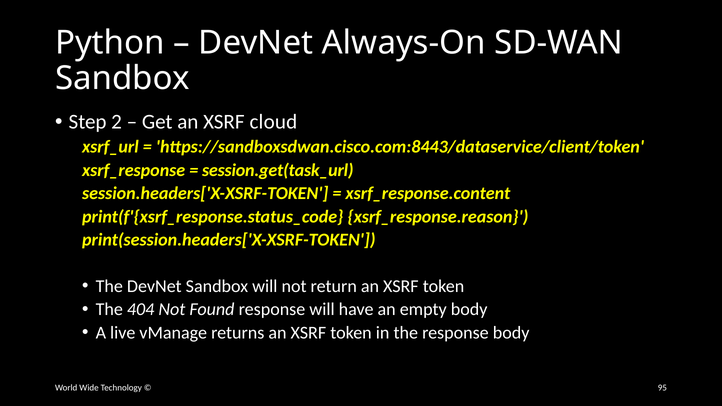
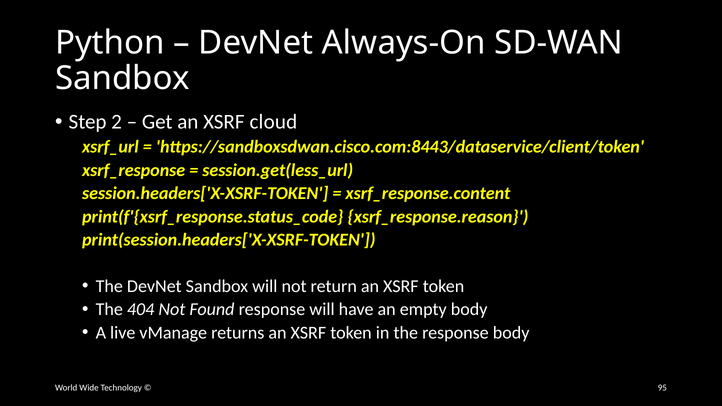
session.get(task_url: session.get(task_url -> session.get(less_url (278, 170)
